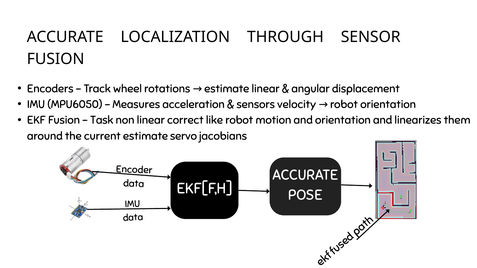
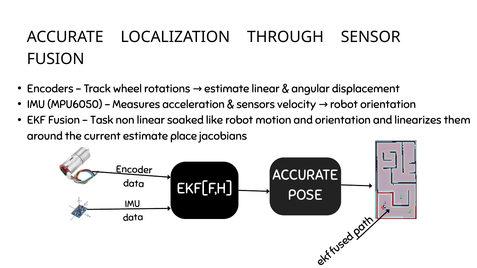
correct: correct -> soaked (185, 120)
servo: servo -> place (184, 136)
